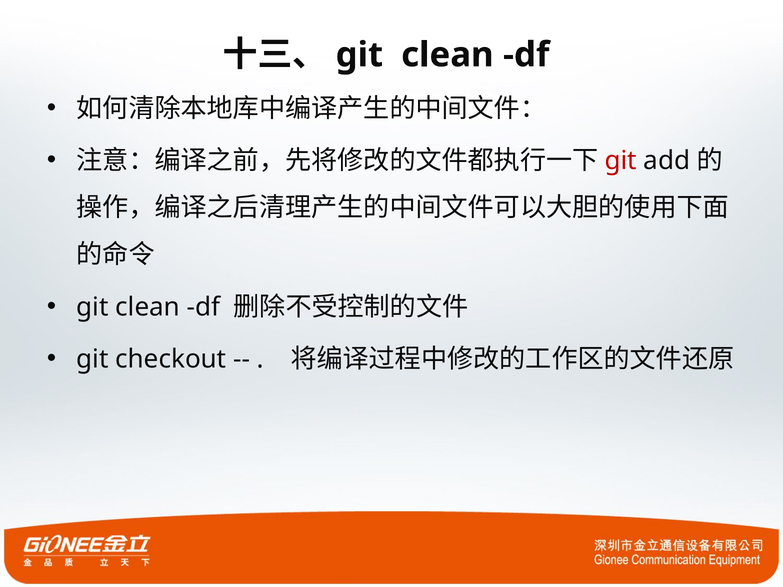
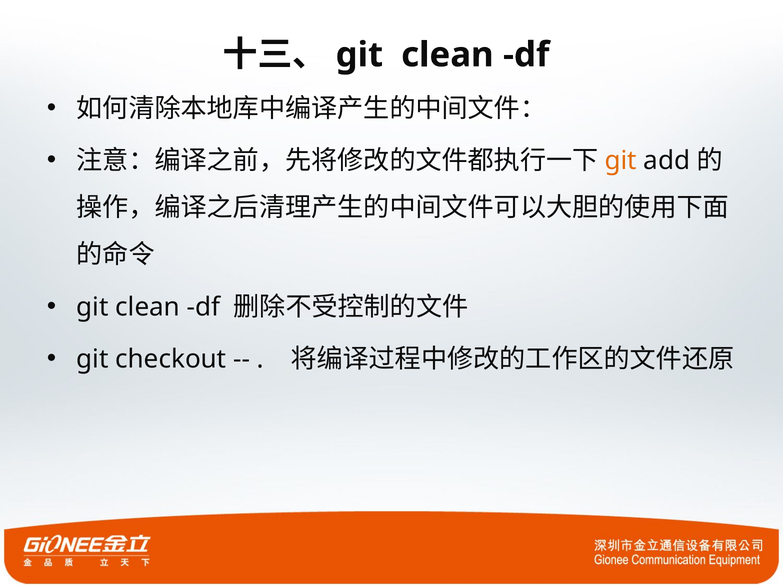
git colour: red -> orange (621, 161)
